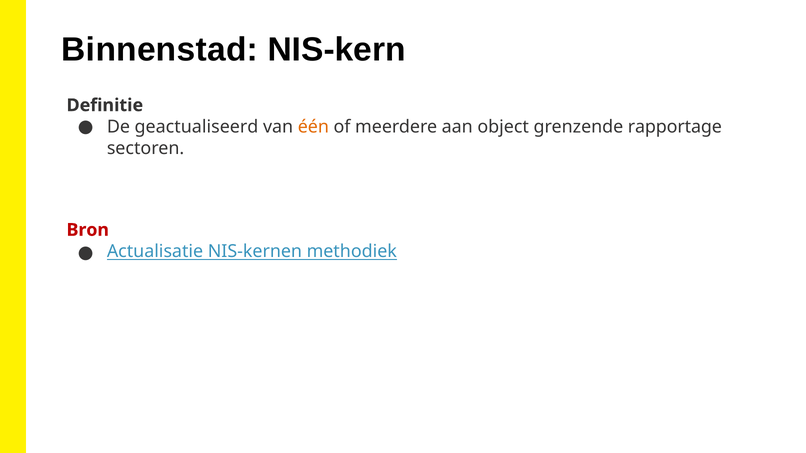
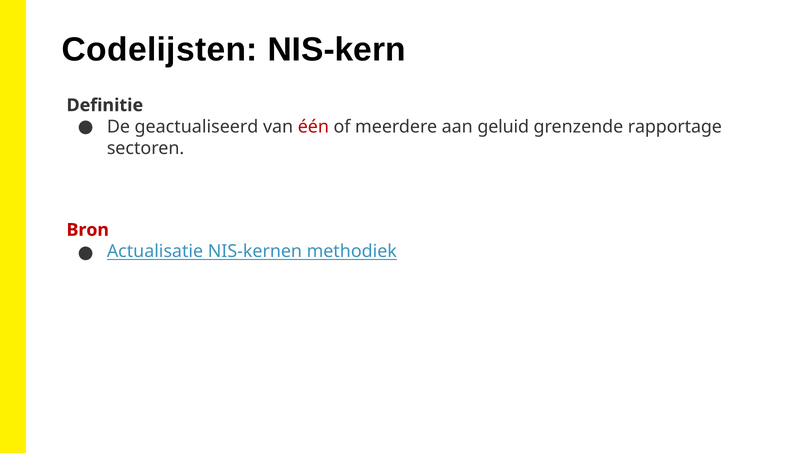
Binnenstad: Binnenstad -> Codelijsten (160, 50)
één colour: orange -> red (313, 127)
object: object -> geluid (503, 127)
